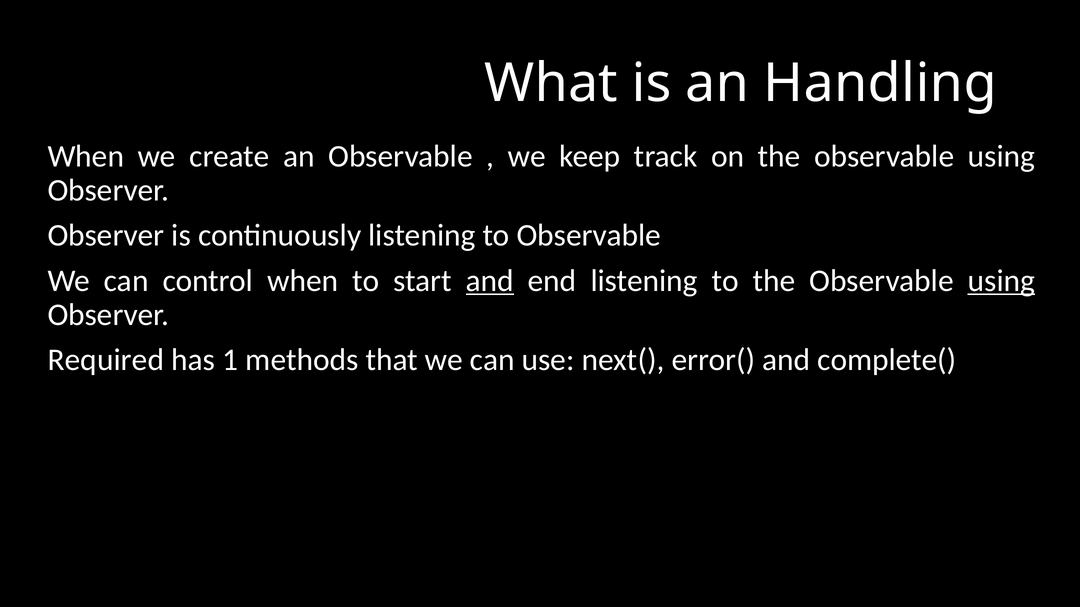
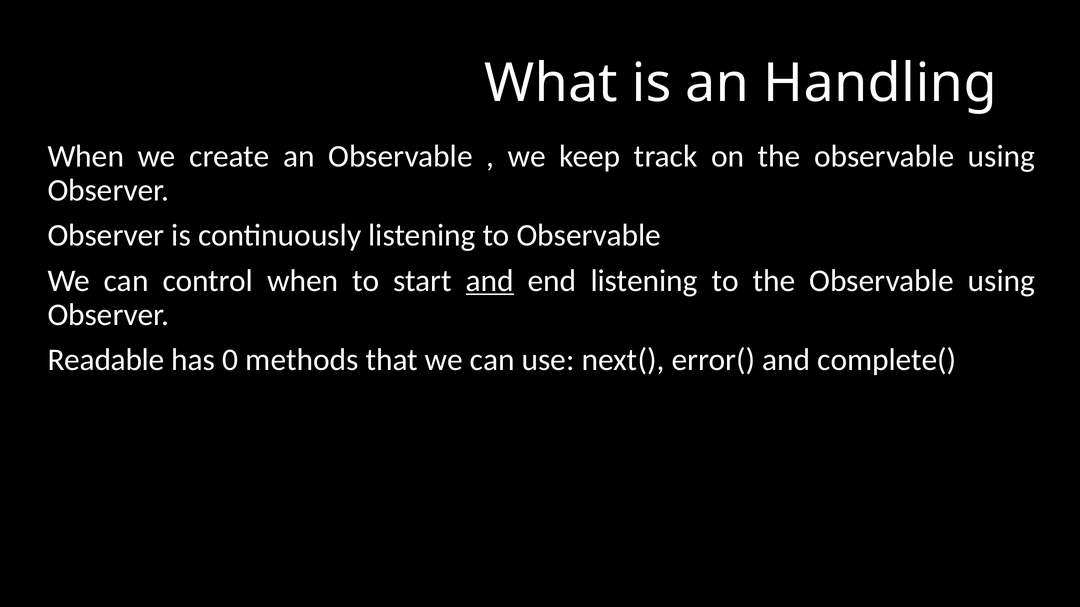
using underline: present -> none (1001, 281)
Required: Required -> Readable (106, 360)
1: 1 -> 0 (230, 360)
